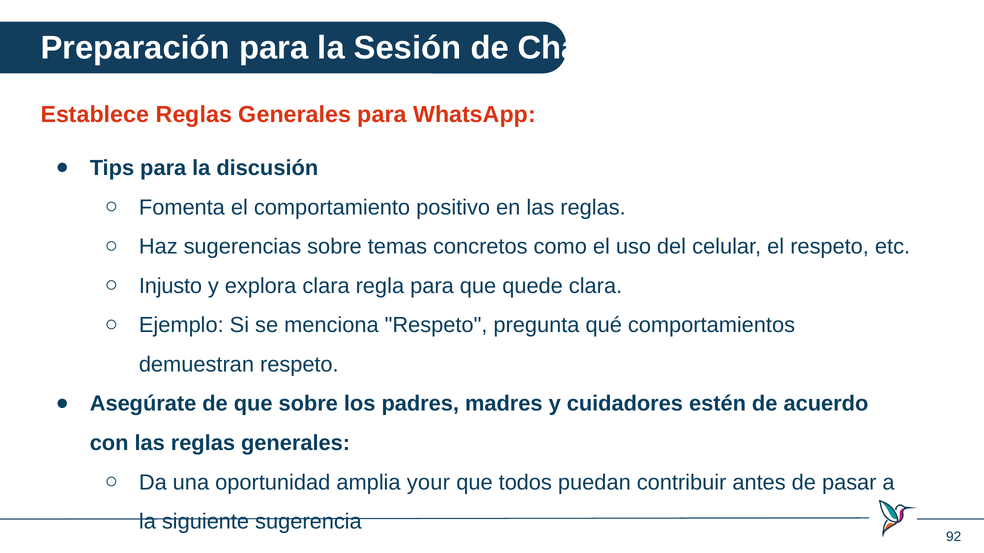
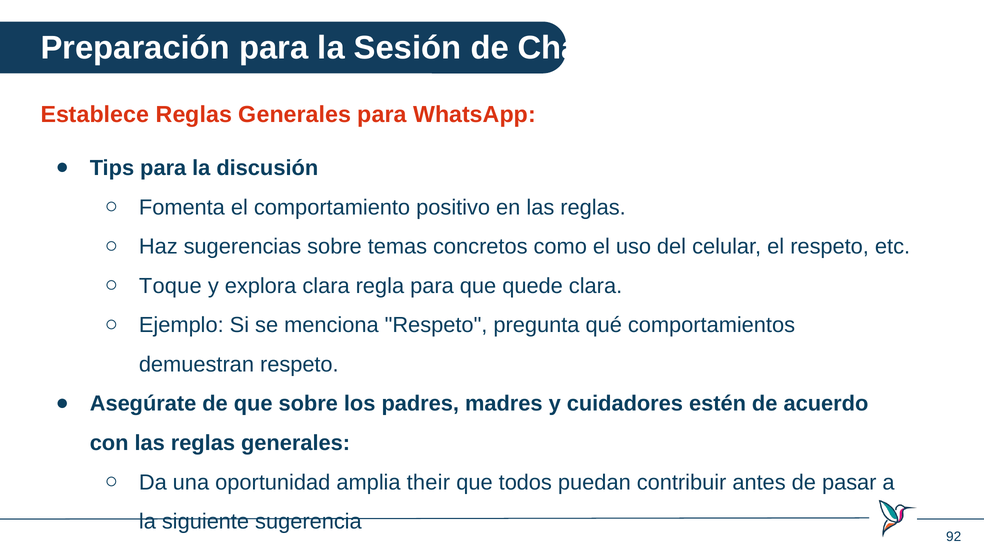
Injusto: Injusto -> Toque (170, 286)
your: your -> their (428, 483)
